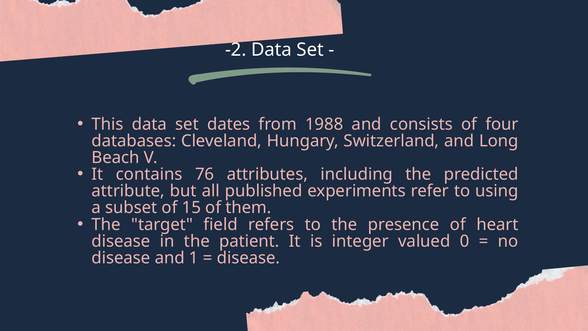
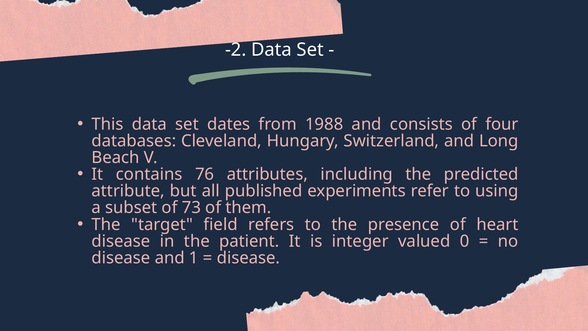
15: 15 -> 73 (191, 208)
